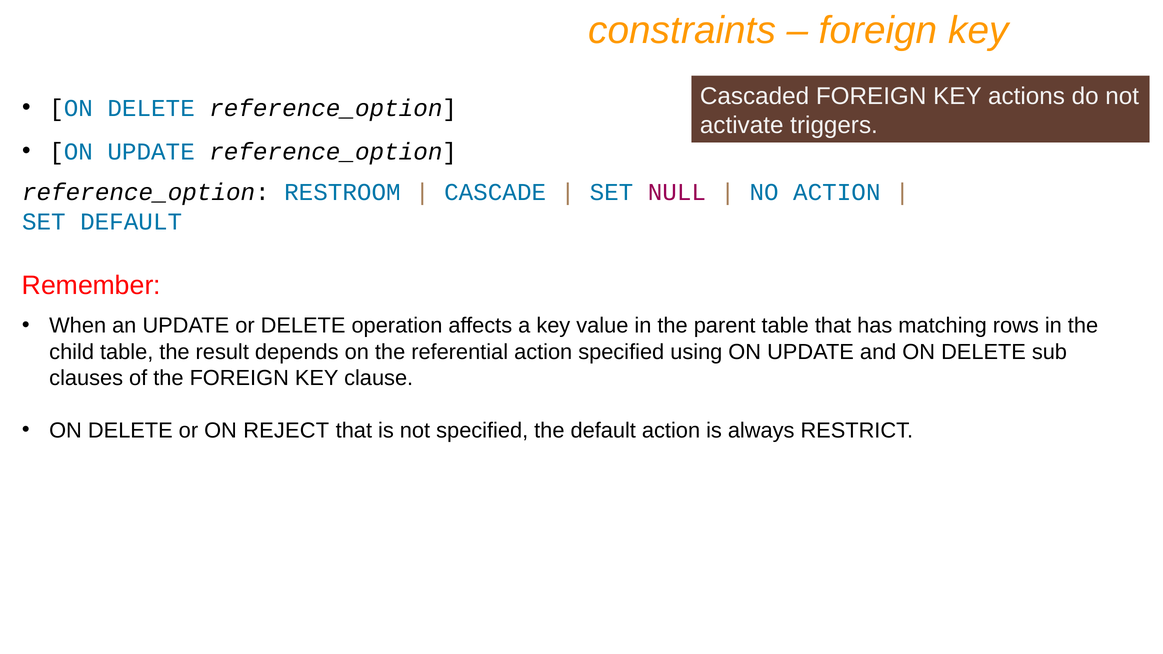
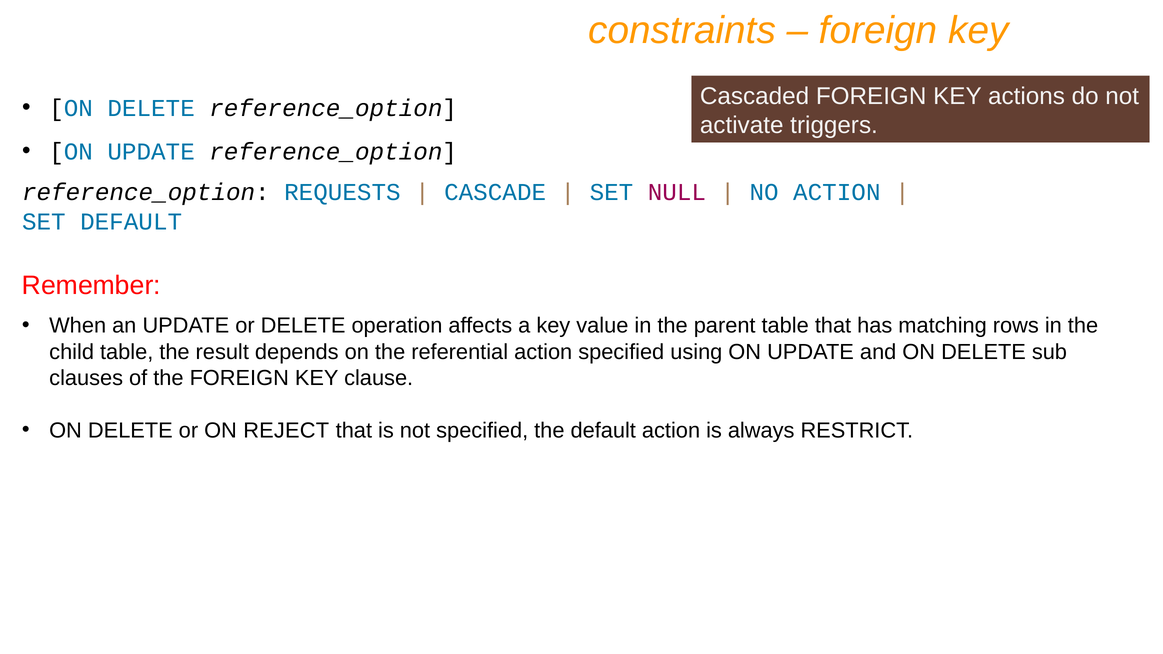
RESTROOM: RESTROOM -> REQUESTS (342, 193)
